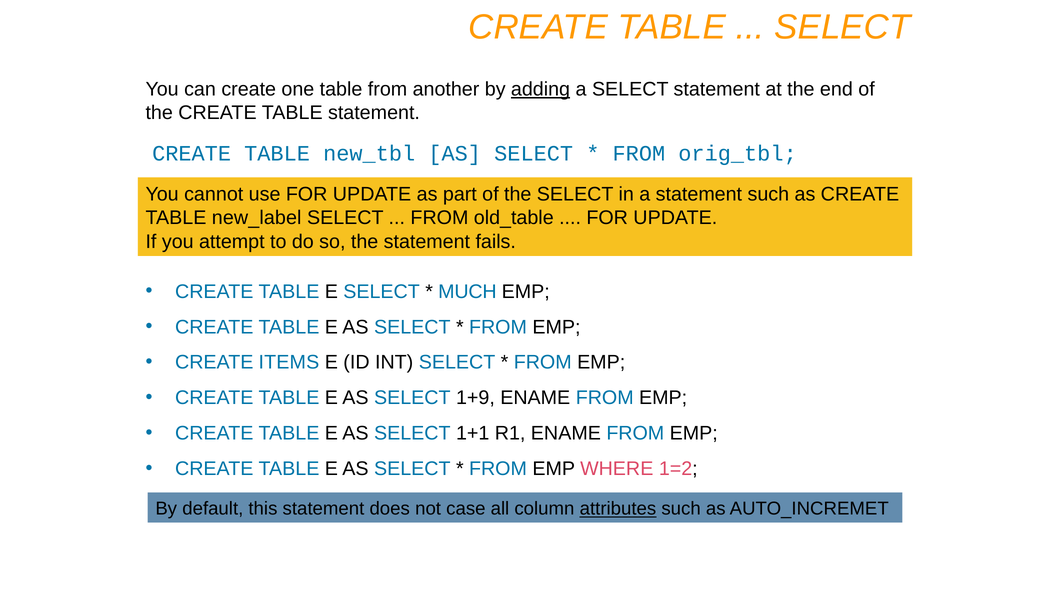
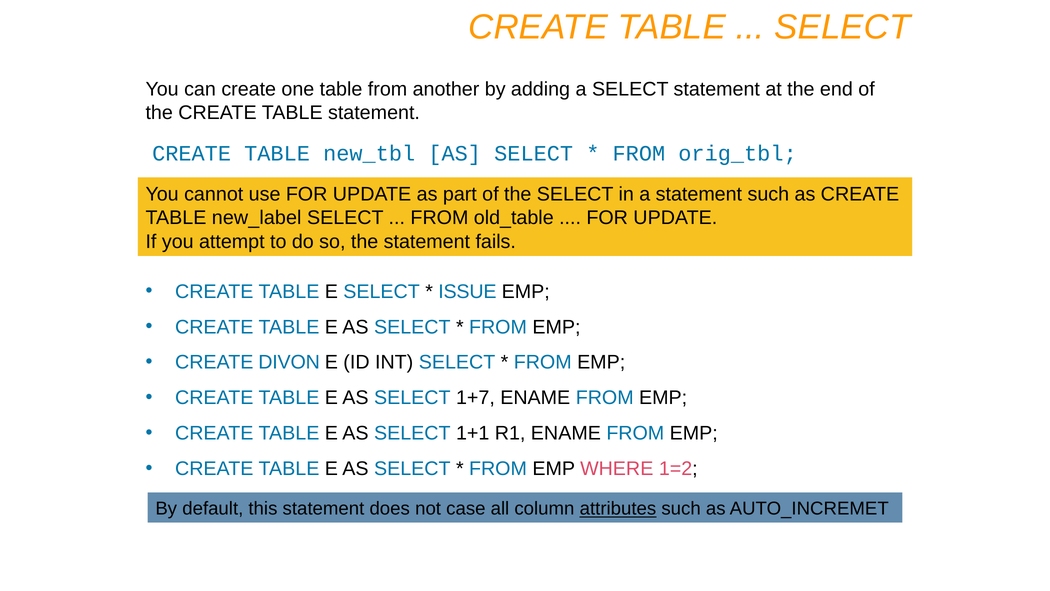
adding underline: present -> none (541, 89)
MUCH: MUCH -> ISSUE (467, 291)
ITEMS: ITEMS -> DIVON (289, 362)
1+9: 1+9 -> 1+7 (475, 398)
